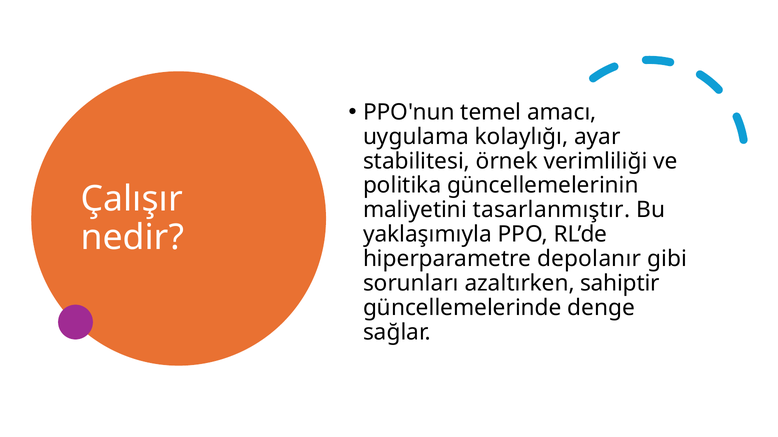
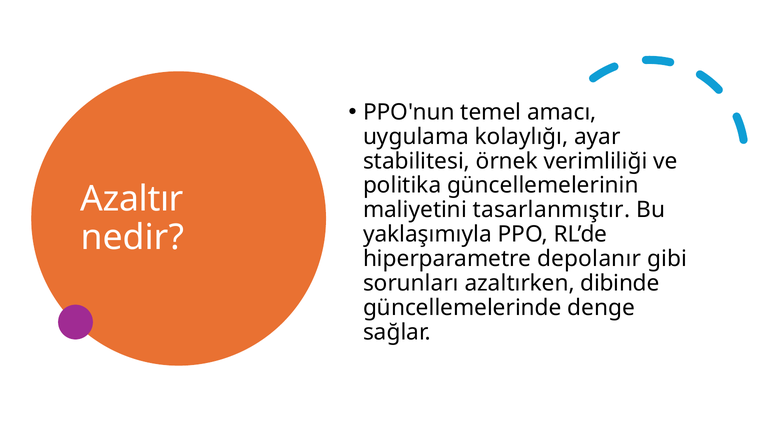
Çalışır: Çalışır -> Azaltır (132, 199)
sahiptir: sahiptir -> dibinde (620, 284)
